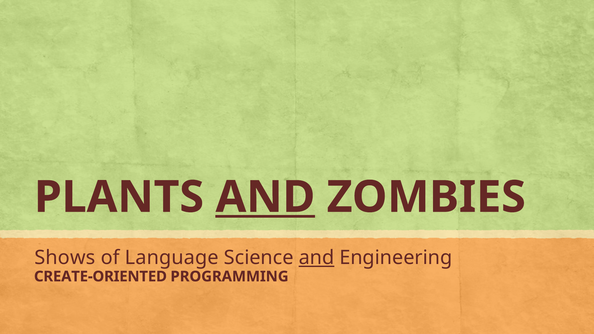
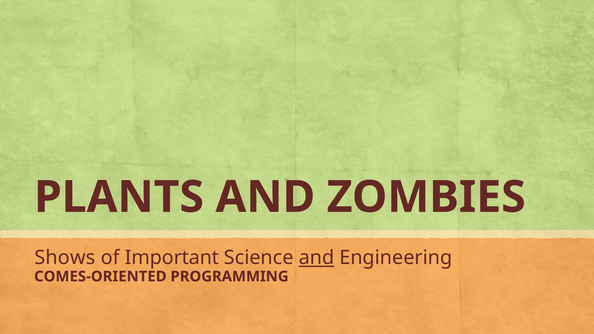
AND underline: present -> none (265, 197)
Language: Language -> Important (172, 258)
CREATE-ORIENTED: CREATE-ORIENTED -> COMES-ORIENTED (100, 277)
